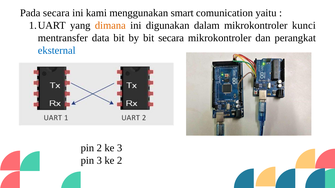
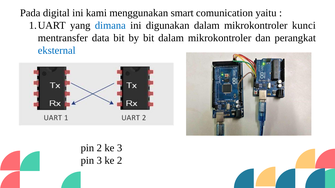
Pada secara: secara -> digital (56, 13)
dimana colour: orange -> blue (110, 25)
bit secara: secara -> dalam (171, 38)
